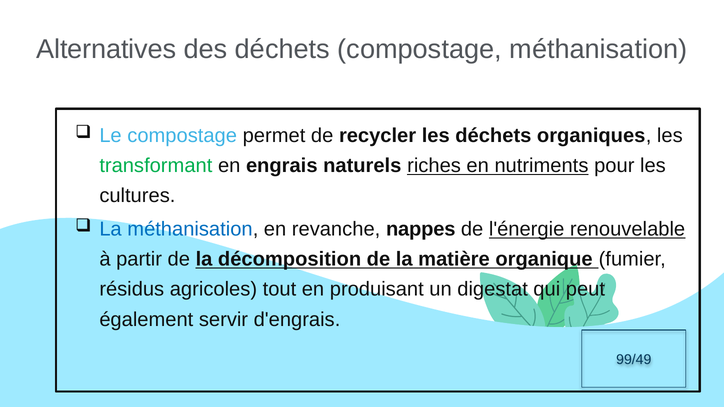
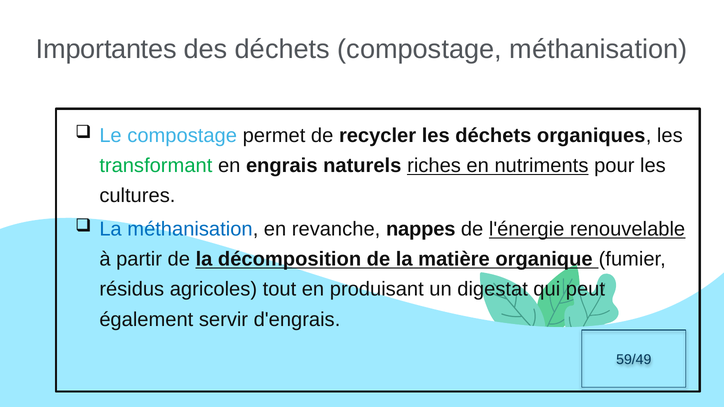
Alternatives: Alternatives -> Importantes (106, 49)
99/49: 99/49 -> 59/49 (634, 360)
